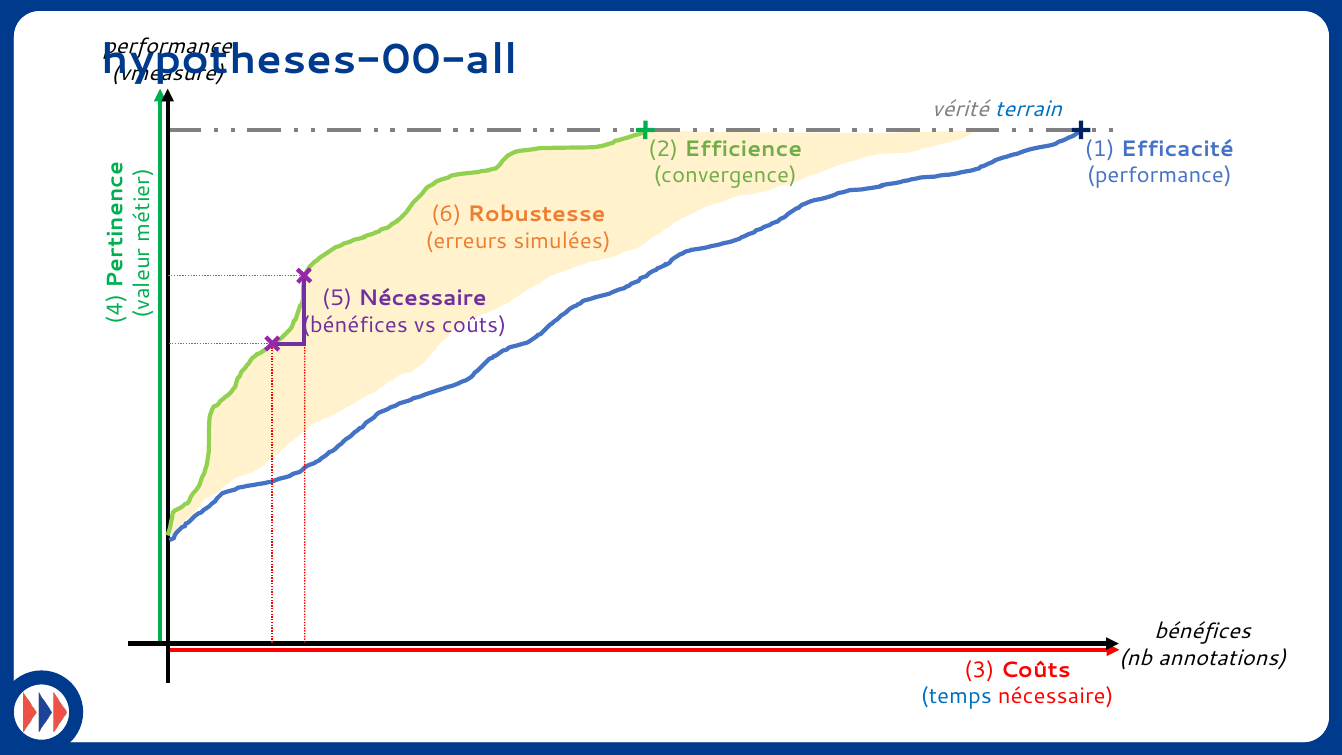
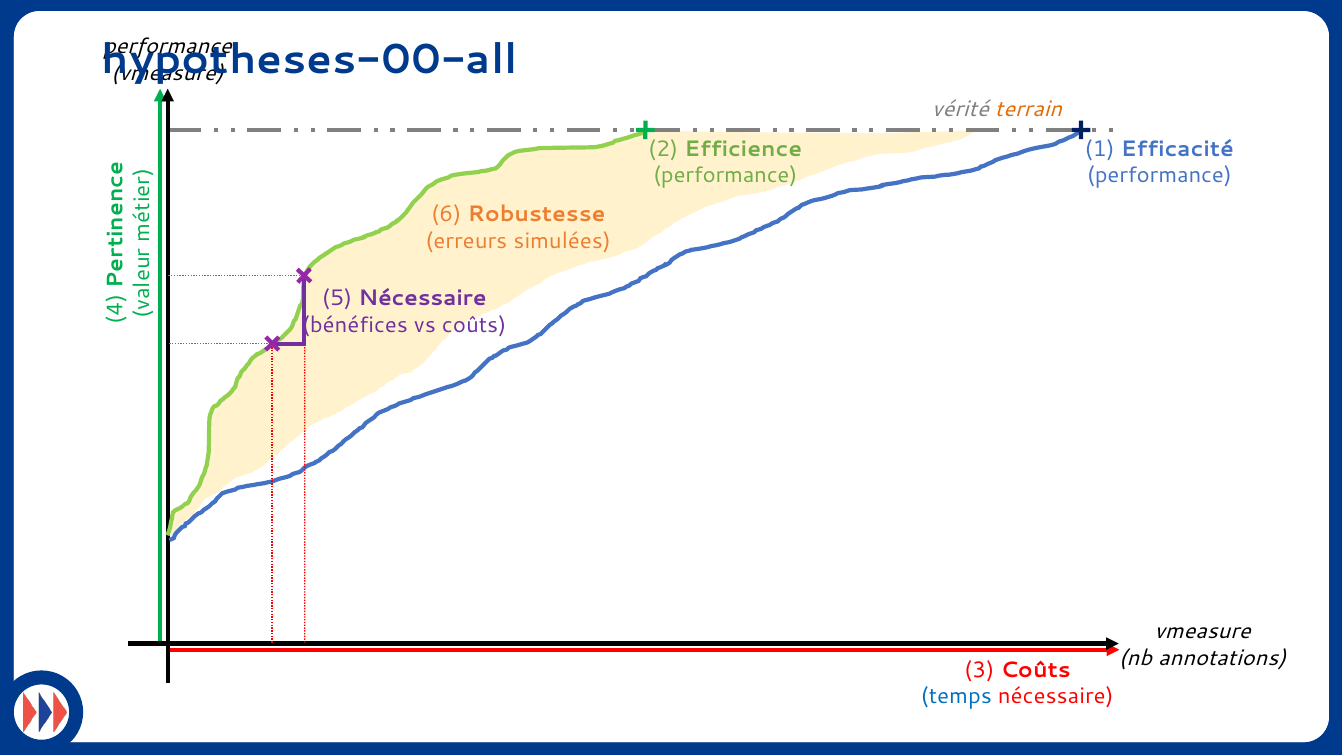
terrain colour: blue -> orange (1029, 109)
convergence: convergence -> performance (725, 176)
bénéfices: bénéfices -> vmeasure (1203, 631)
